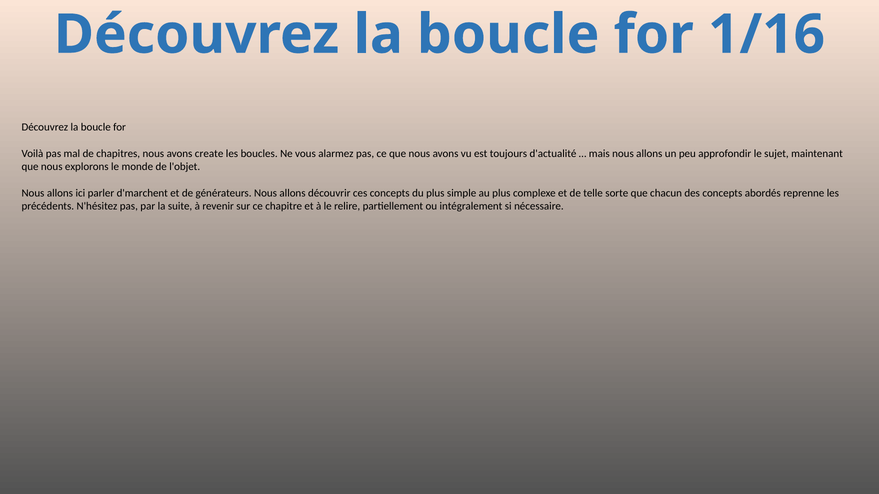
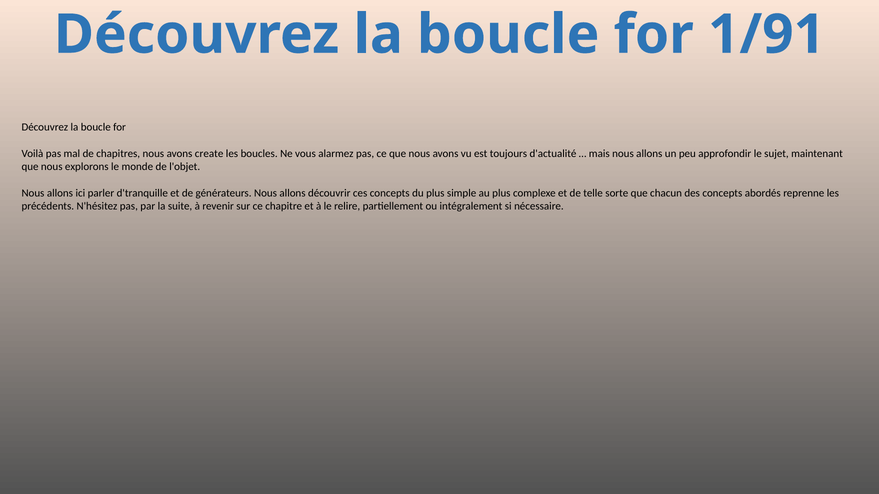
1/16: 1/16 -> 1/91 (767, 35)
d'marchent: d'marchent -> d'tranquille (142, 193)
